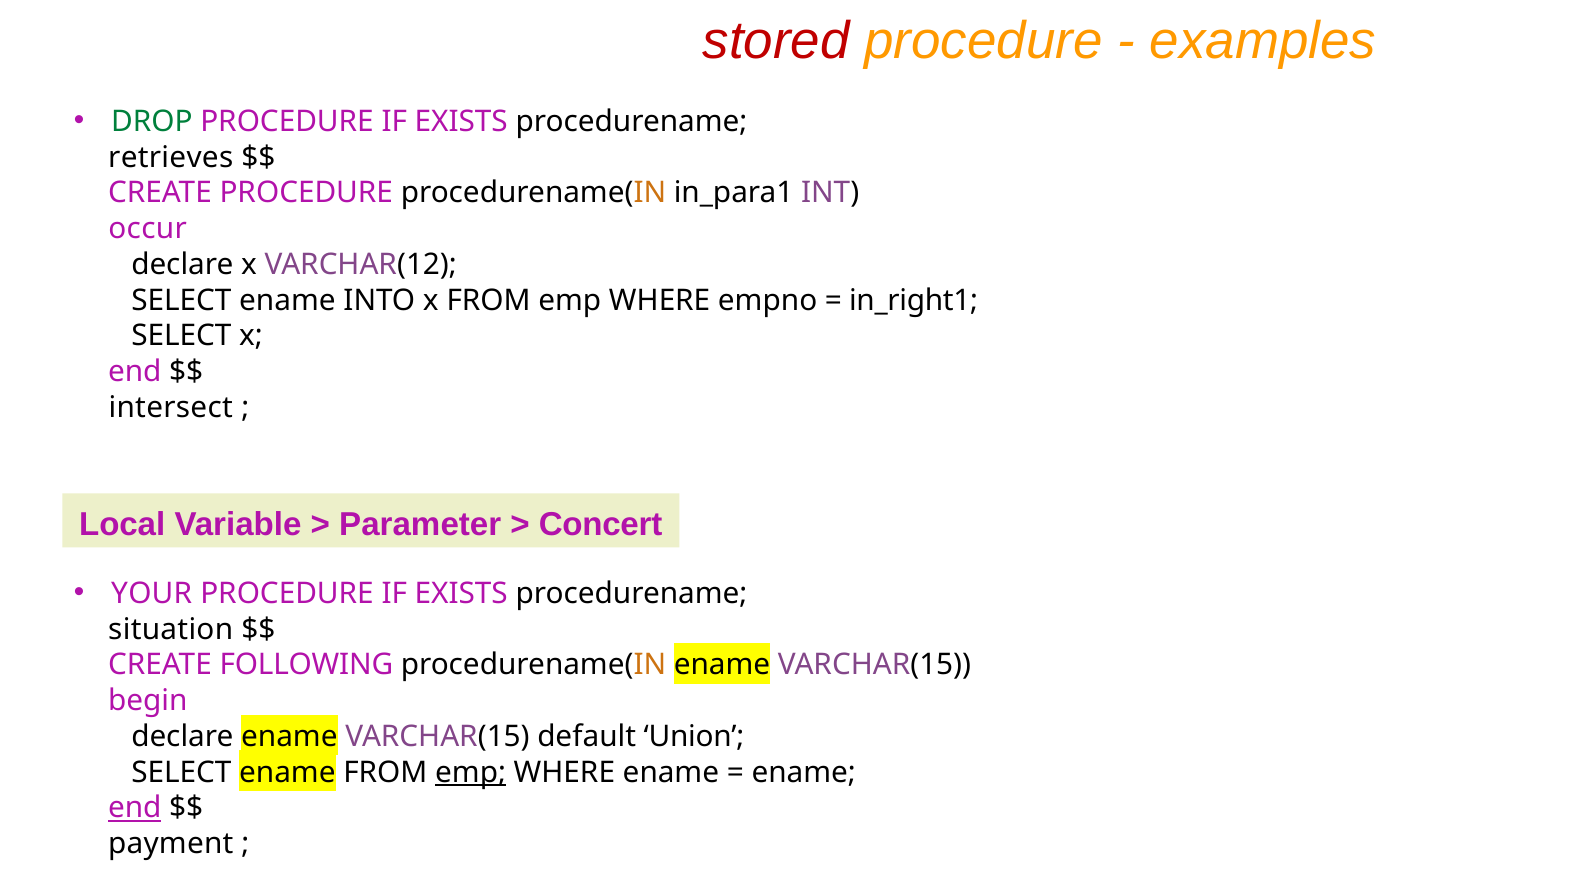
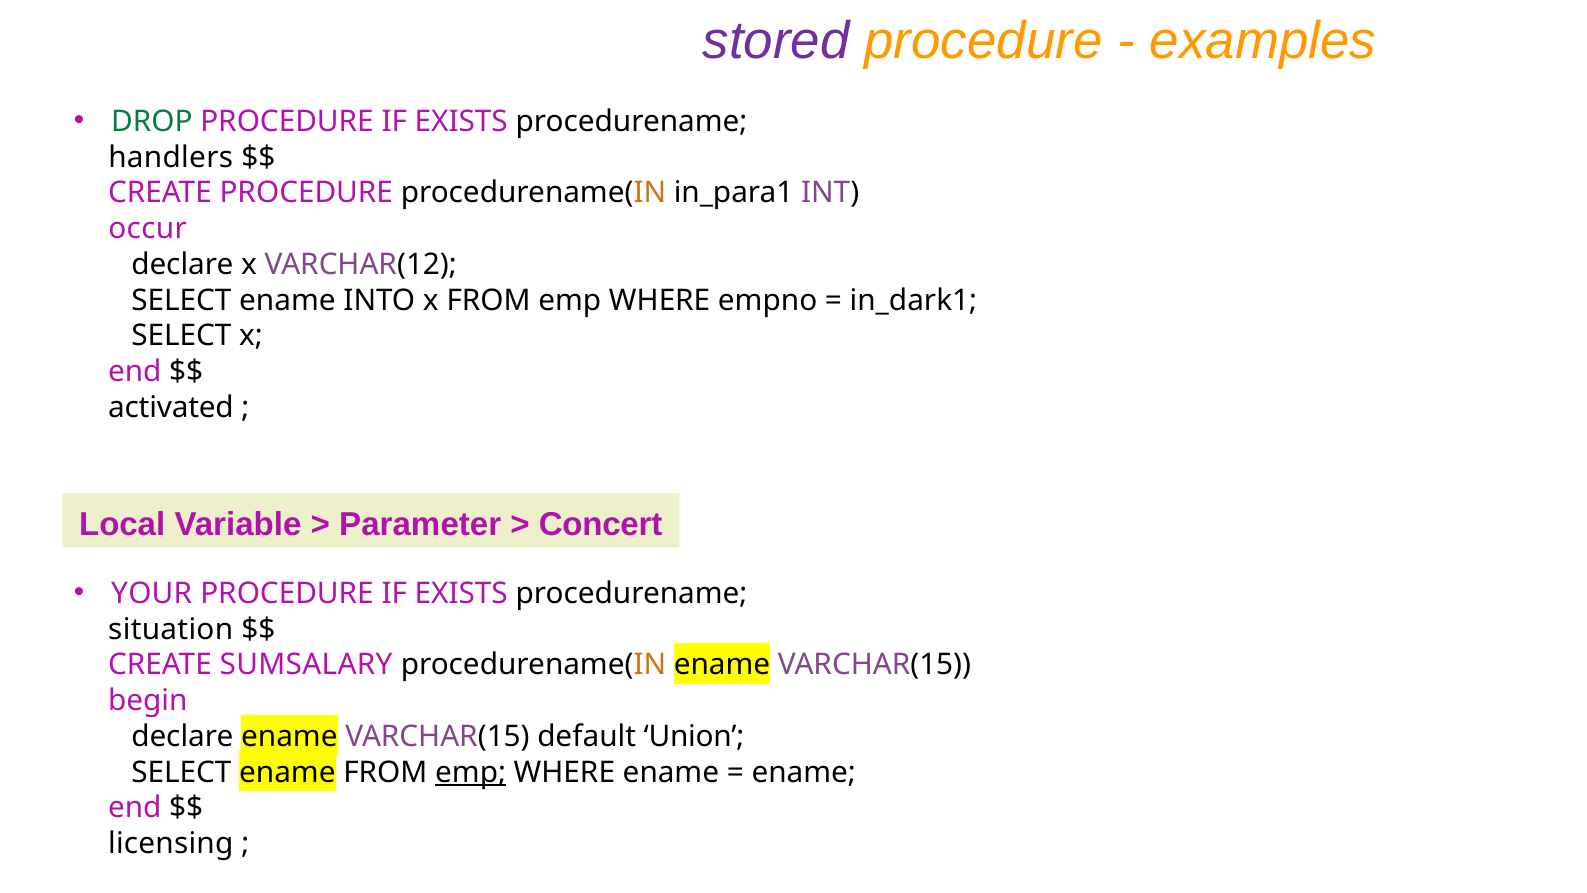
stored colour: red -> purple (776, 41)
retrieves: retrieves -> handlers (171, 157)
in_right1: in_right1 -> in_dark1 (913, 300)
intersect: intersect -> activated (171, 407)
FOLLOWING: FOLLOWING -> SUMSALARY (306, 665)
end underline: present -> none (135, 808)
payment: payment -> licensing (171, 843)
